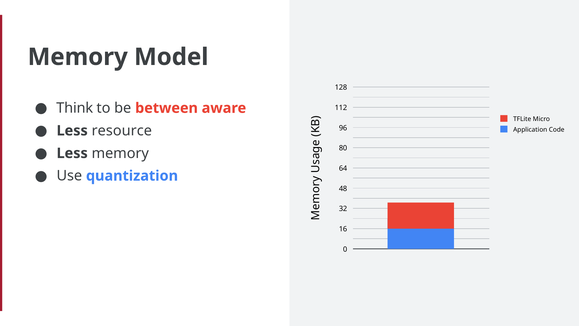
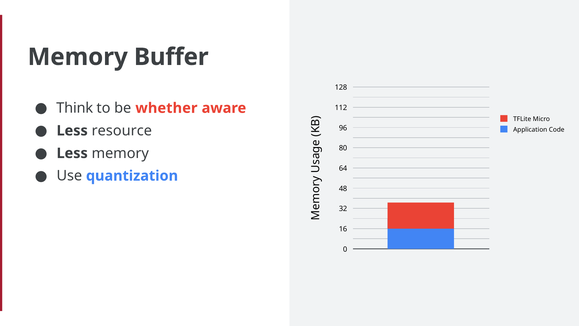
Model: Model -> Buffer (171, 57)
between: between -> whether (166, 108)
